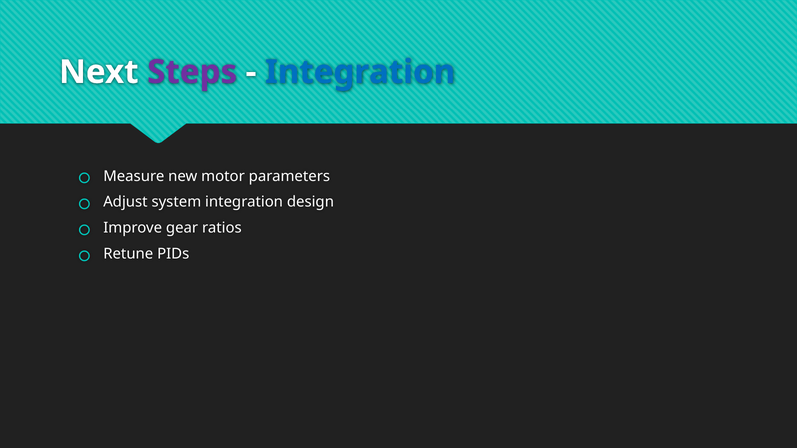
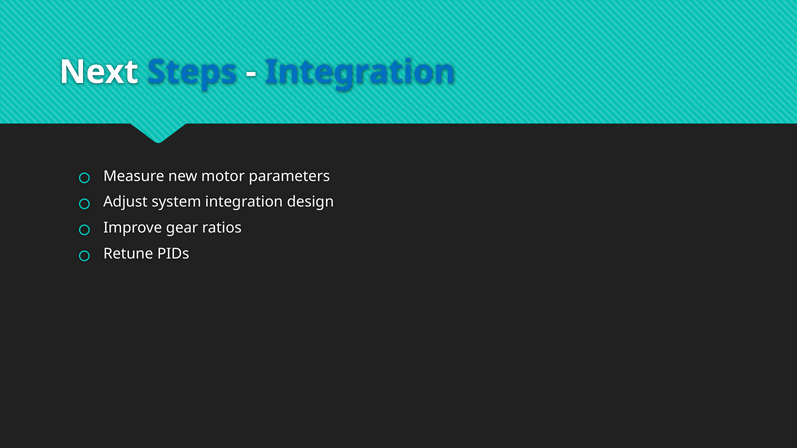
Steps colour: purple -> blue (192, 72)
